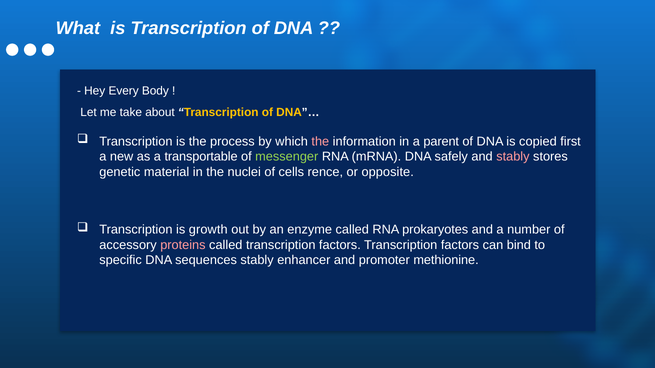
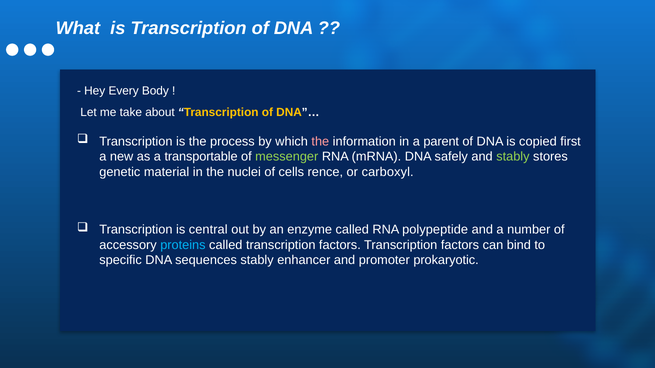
stably colour: pink -> light green (513, 157)
opposite: opposite -> carboxyl (388, 172)
growth: growth -> central (208, 230)
prokaryotes: prokaryotes -> polypeptide (435, 230)
proteins colour: pink -> light blue (183, 245)
methionine: methionine -> prokaryotic (446, 261)
